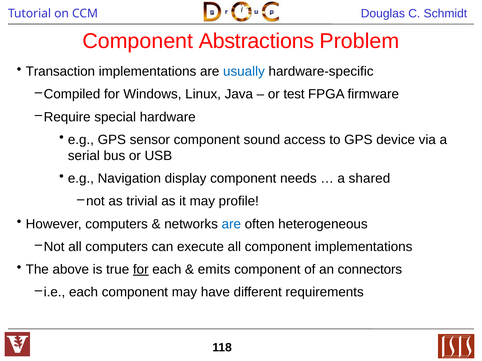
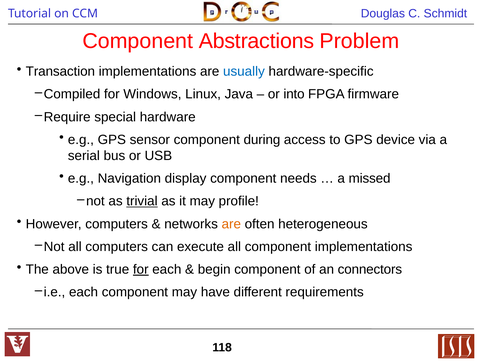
test: test -> into (294, 94)
sound: sound -> during (262, 140)
shared: shared -> missed (370, 179)
trivial underline: none -> present (142, 202)
are colour: blue -> orange (231, 224)
emits: emits -> begin (214, 270)
